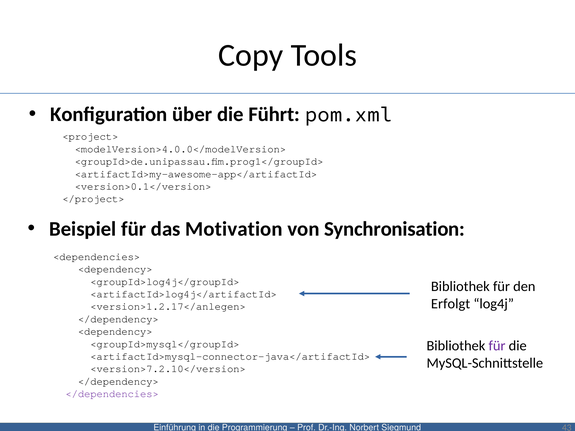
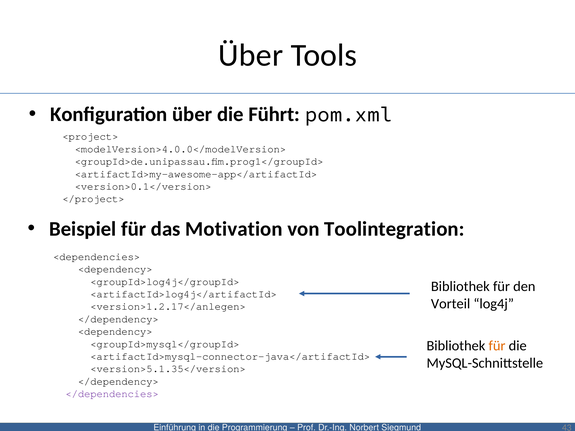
Copy: Copy -> Über (251, 55)
Synchronisation: Synchronisation -> Toolintegration (394, 229)
Erfolgt: Erfolgt -> Vorteil (451, 304)
für colour: purple -> orange (497, 346)
<version>7.2.10</version>: <version>7.2.10</version> -> <version>5.1.35</version> (168, 369)
